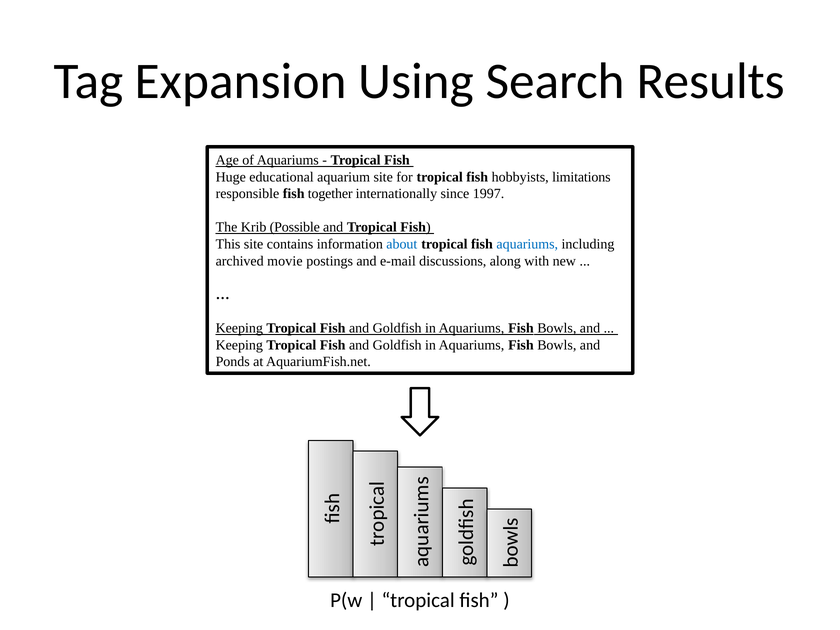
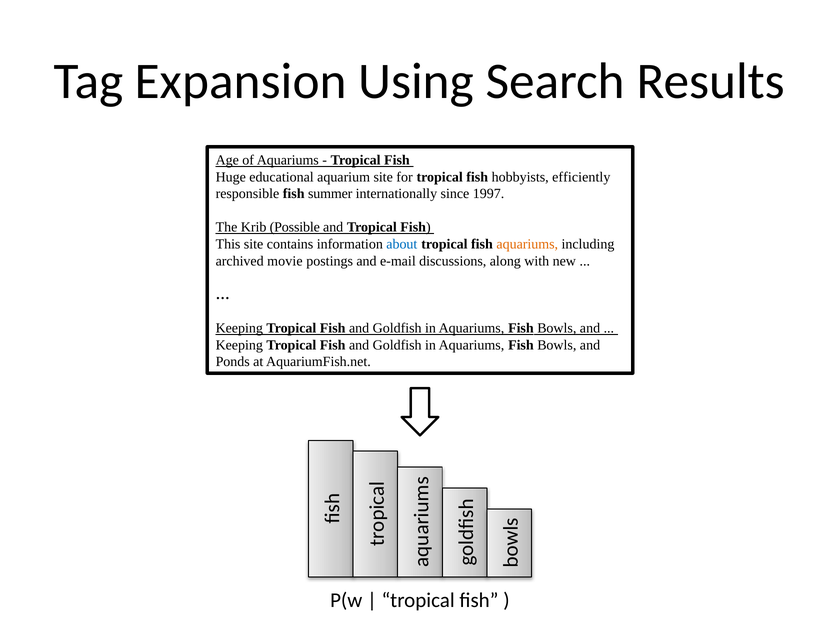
limitations: limitations -> efficiently (581, 177)
together: together -> summer (330, 194)
aquariums colour: blue -> orange (527, 244)
